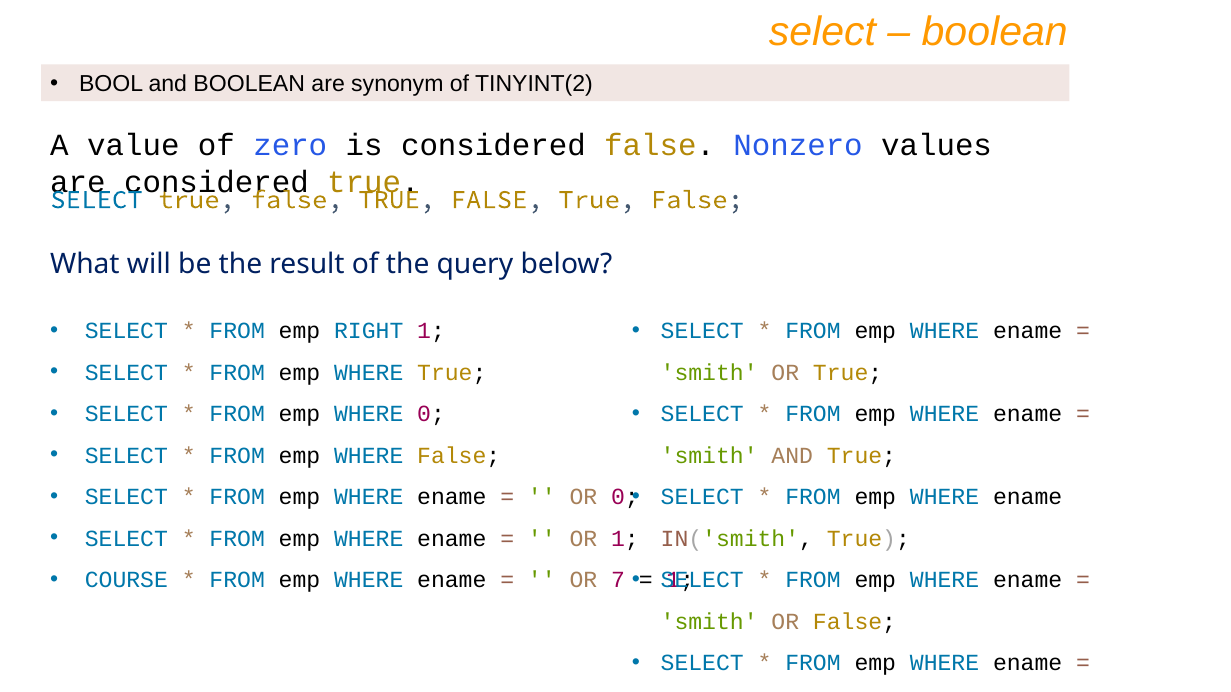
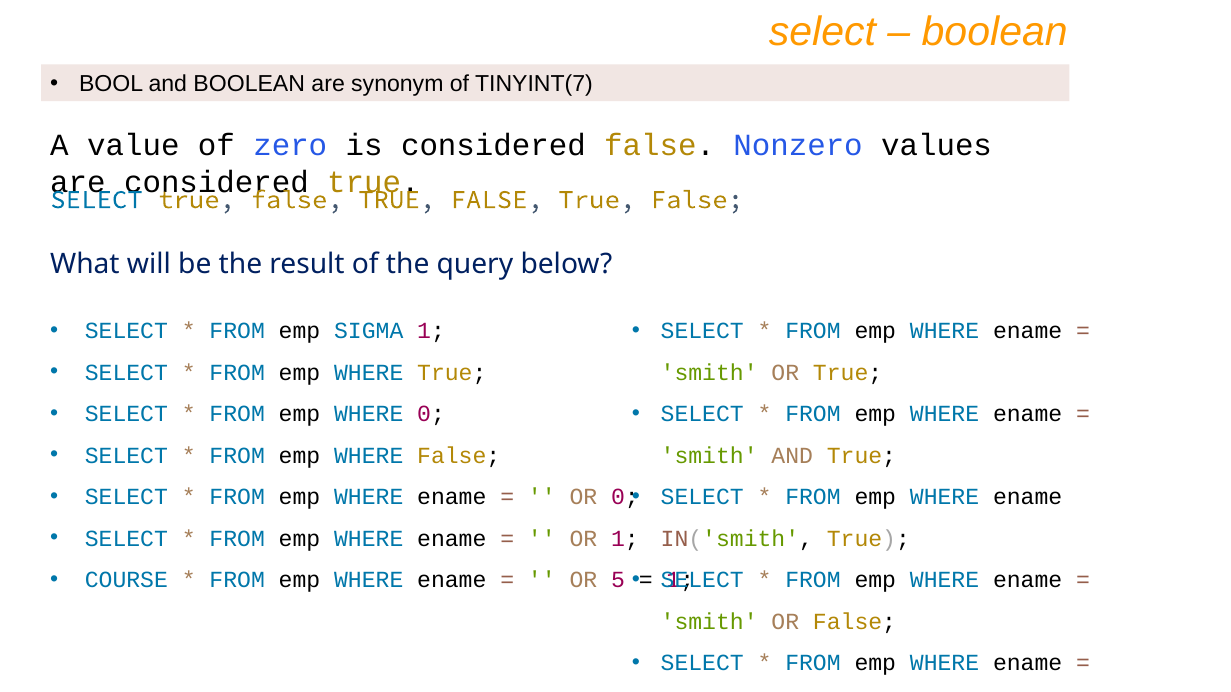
TINYINT(2: TINYINT(2 -> TINYINT(7 (534, 84)
RIGHT: RIGHT -> SIGMA (369, 331)
7: 7 -> 5 (618, 580)
